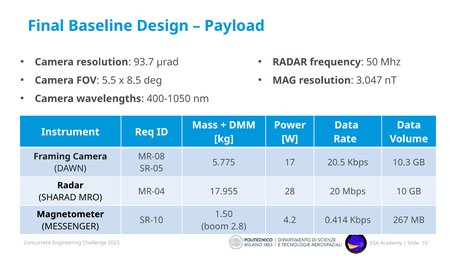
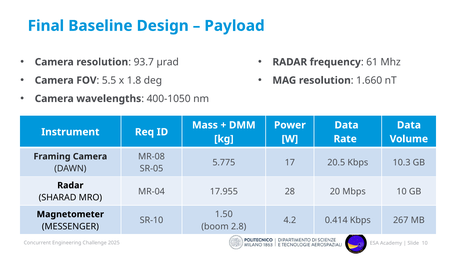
50: 50 -> 61 (372, 62)
8.5: 8.5 -> 1.8 (134, 80)
3.047: 3.047 -> 1.660 (369, 80)
